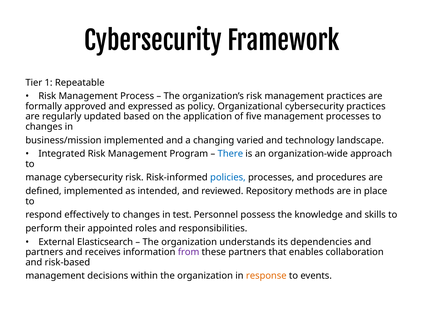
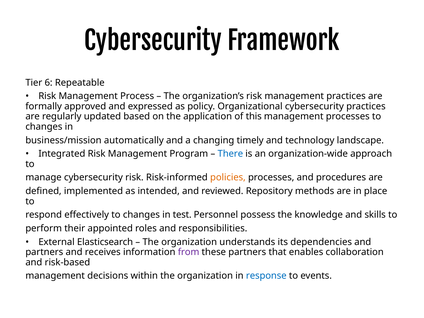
1: 1 -> 6 (49, 83)
five: five -> this (254, 117)
business/mission implemented: implemented -> automatically (134, 140)
varied: varied -> timely (250, 140)
policies colour: blue -> orange (228, 178)
response colour: orange -> blue (266, 276)
